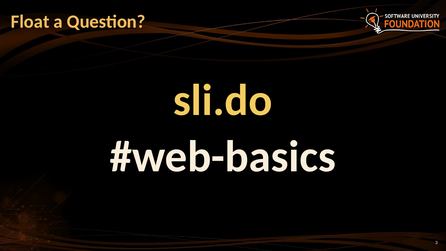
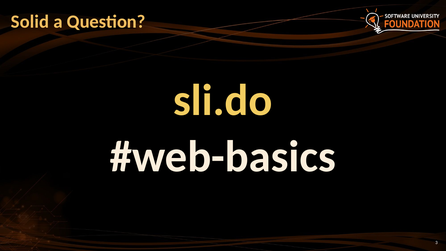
Float: Float -> Solid (30, 22)
